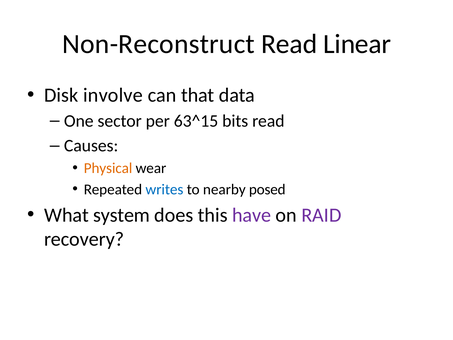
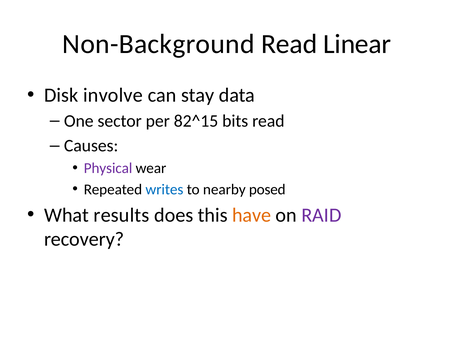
Non-Reconstruct: Non-Reconstruct -> Non-Background (158, 44)
that: that -> stay (198, 95)
63^15: 63^15 -> 82^15 (196, 121)
Physical colour: orange -> purple (108, 168)
system: system -> results (121, 215)
have colour: purple -> orange (252, 215)
